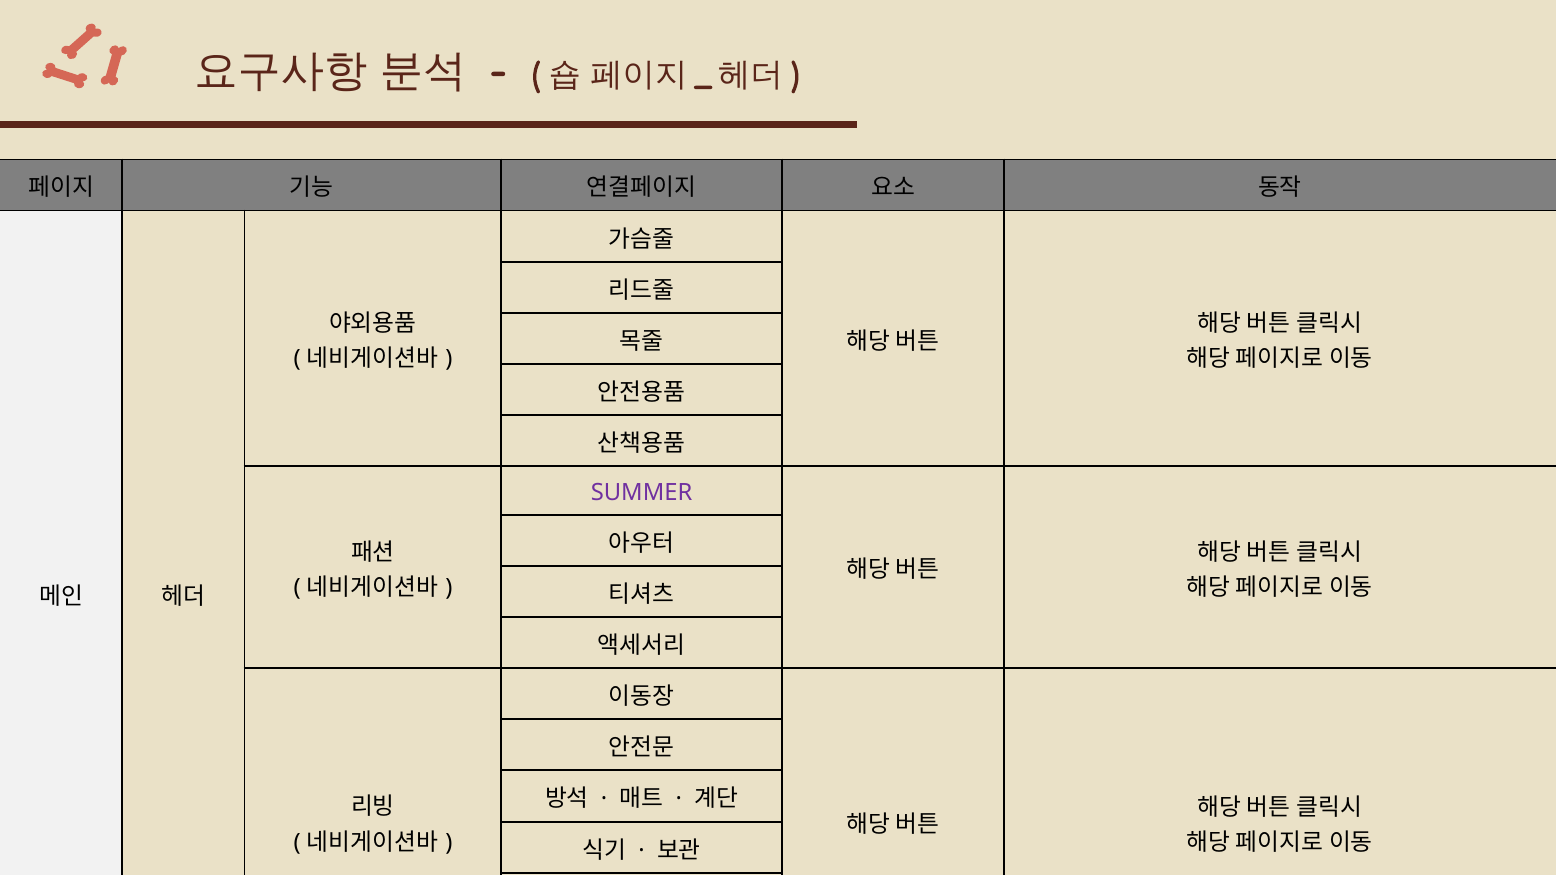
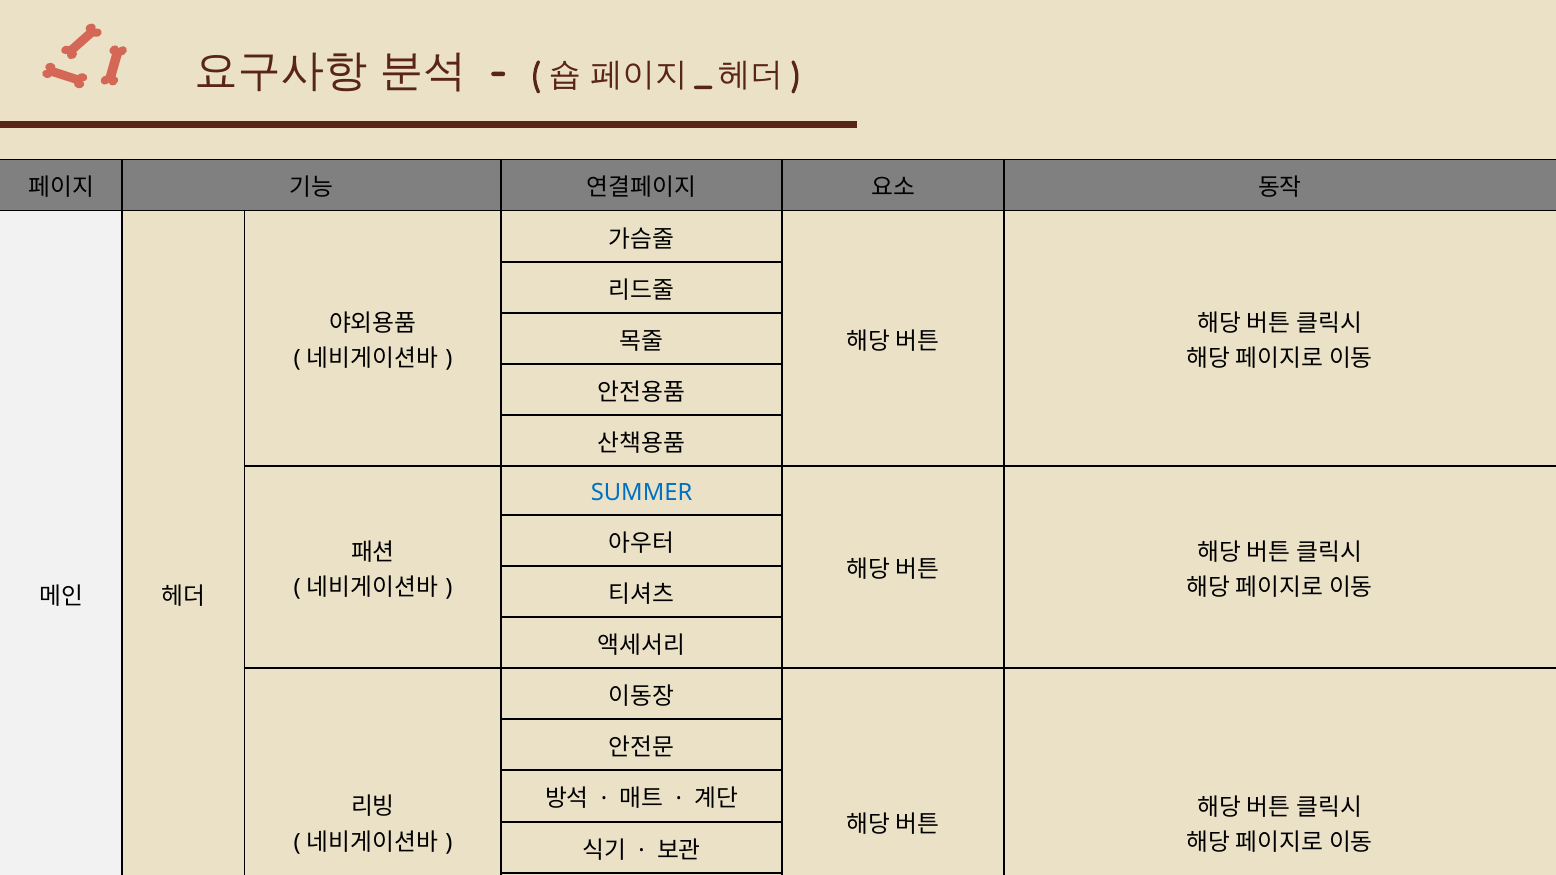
SUMMER colour: purple -> blue (642, 492)
